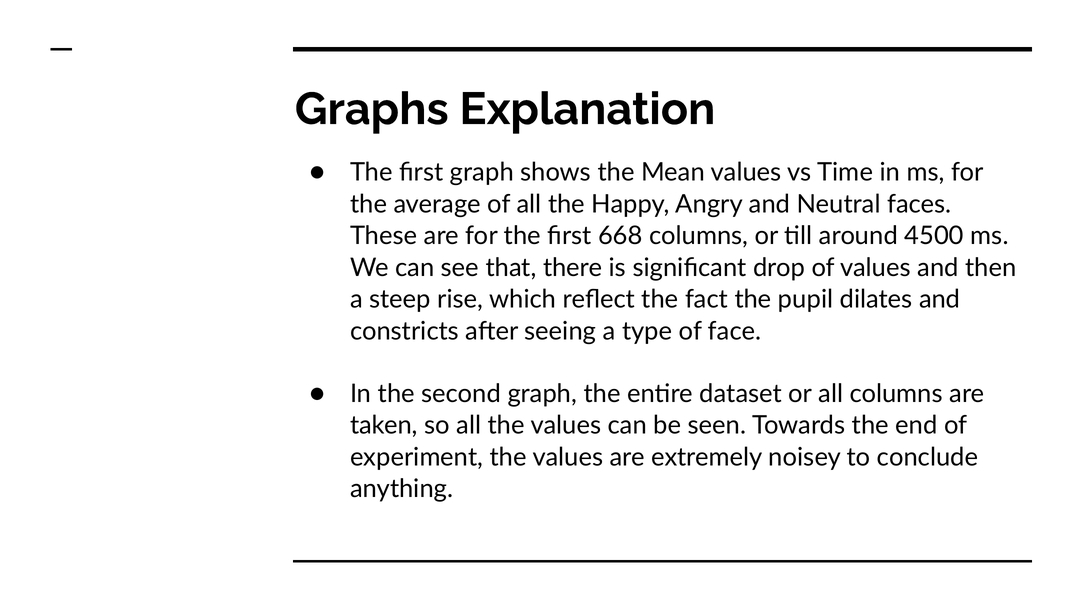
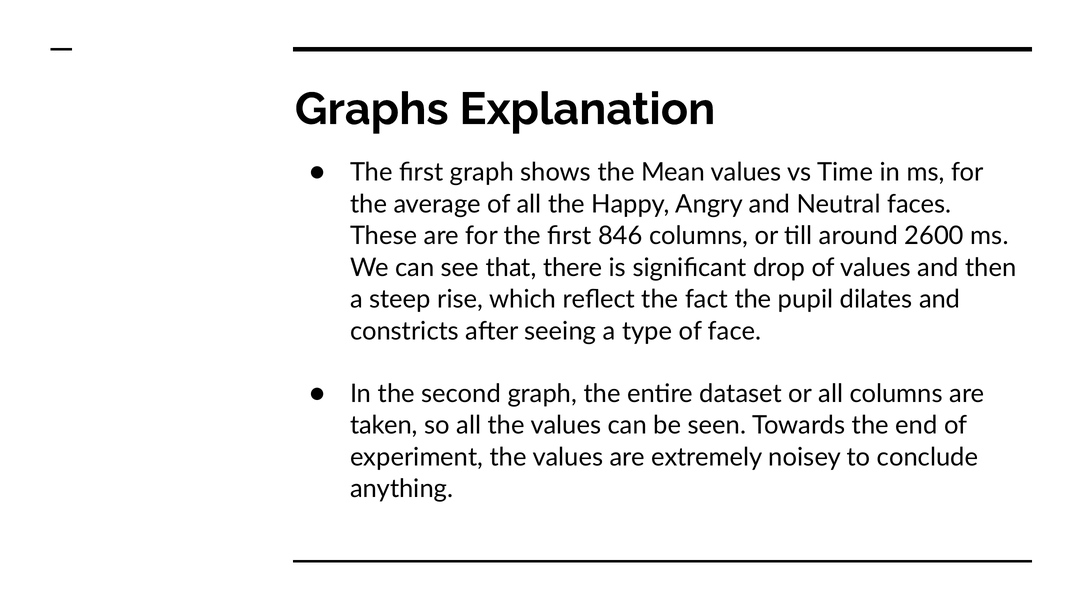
668: 668 -> 846 (620, 236)
4500: 4500 -> 2600 (934, 236)
